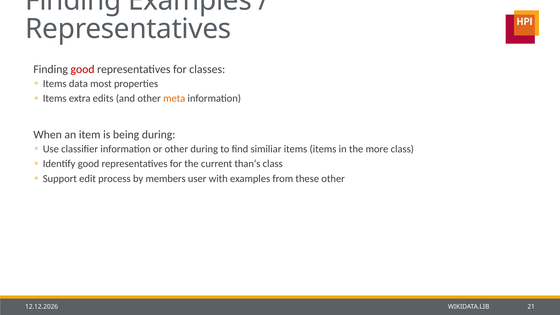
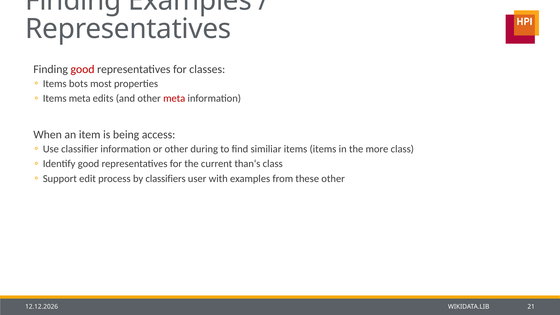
data: data -> bots (78, 84)
Items extra: extra -> meta (80, 98)
meta colour: orange -> red (174, 98)
being during: during -> access (159, 135)
members: members -> classifiers (166, 179)
